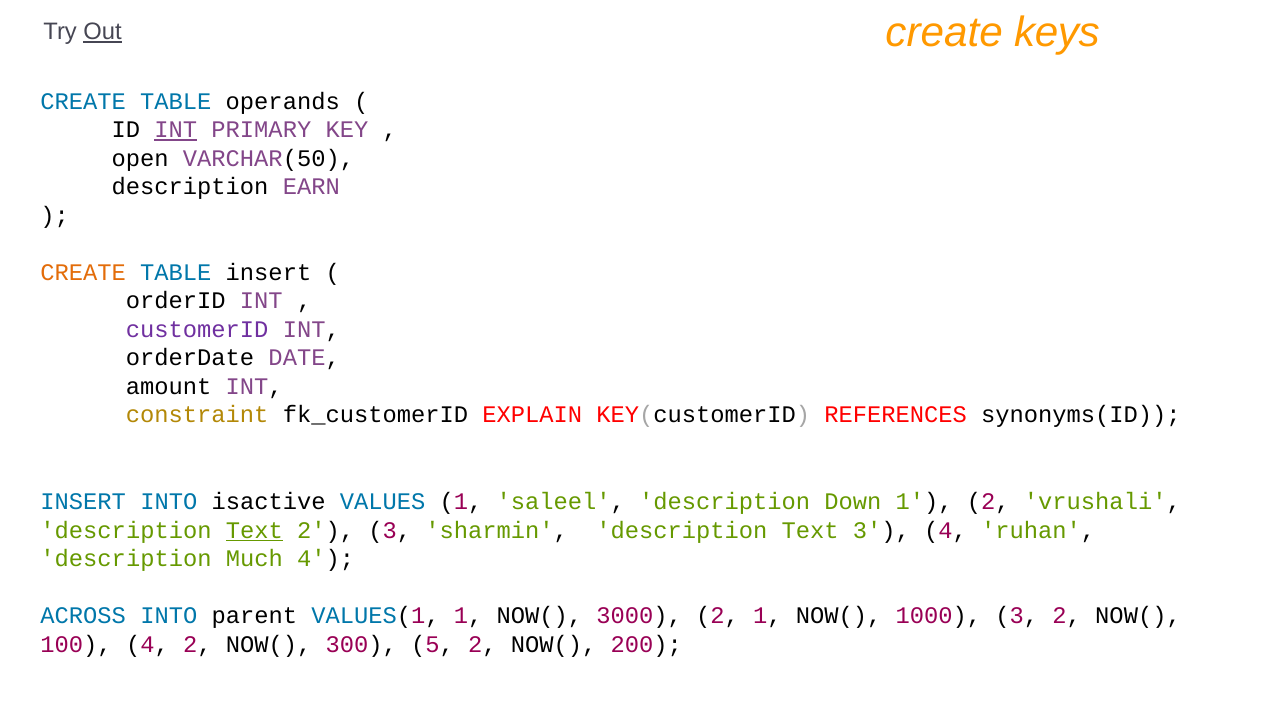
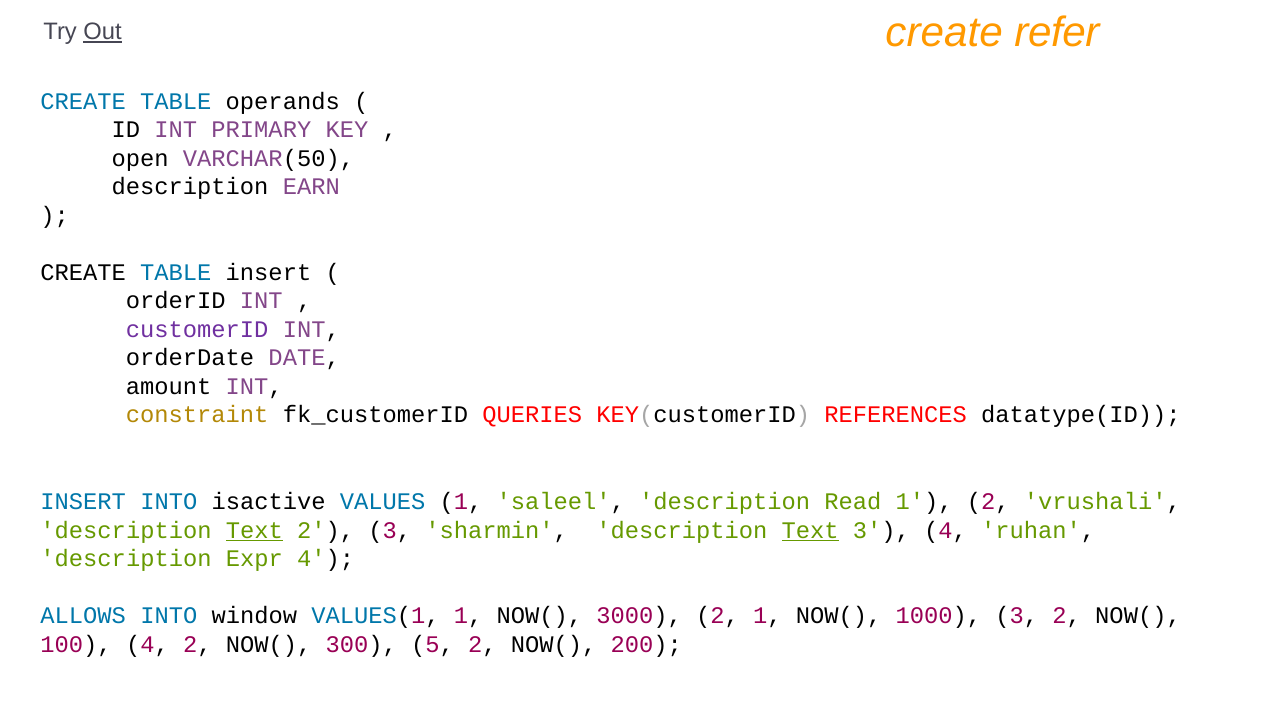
keys: keys -> refer (1057, 33)
INT underline: present -> none (176, 130)
CREATE colour: orange -> black (83, 272)
EXPLAIN: EXPLAIN -> QUERIES (532, 415)
synonyms(ID: synonyms(ID -> datatype(ID (1081, 415)
Down: Down -> Read (853, 502)
Text underline: none -> present (810, 530)
Much: Much -> Expr (254, 559)
ACROSS: ACROSS -> ALLOWS (83, 616)
parent: parent -> window (254, 616)
